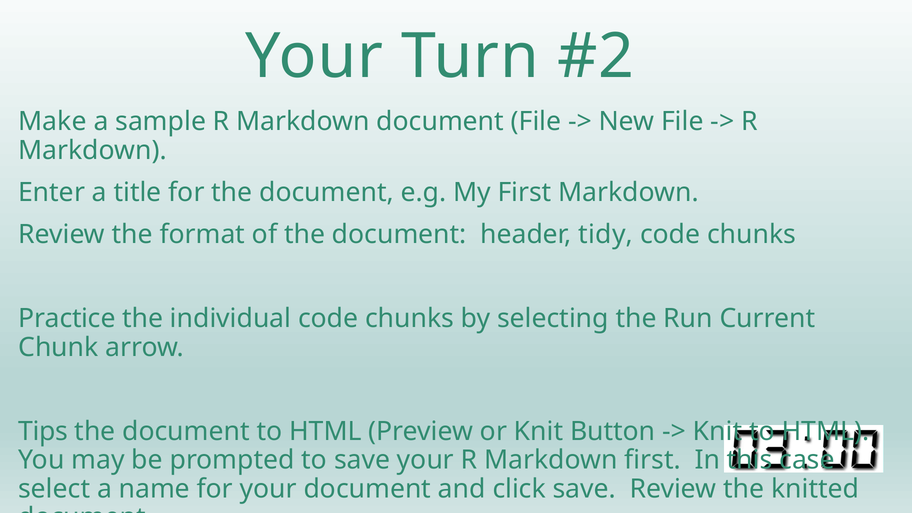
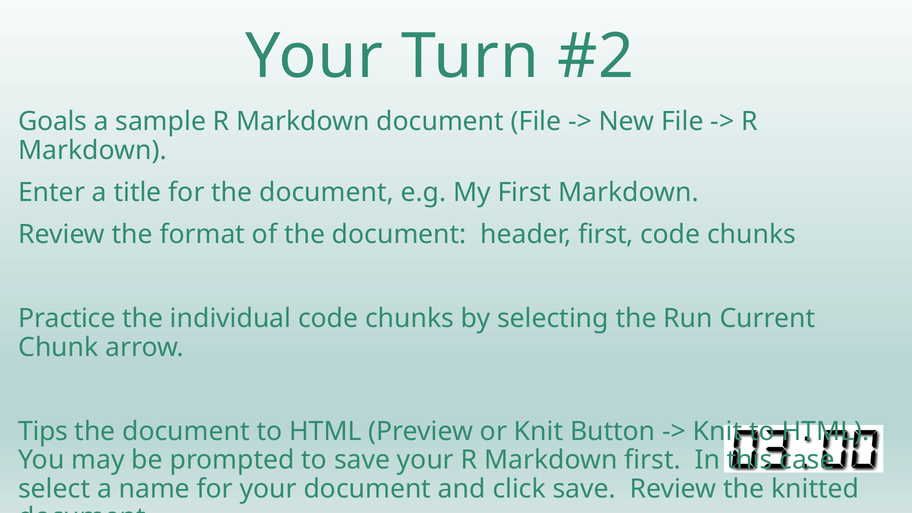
Make: Make -> Goals (53, 122)
header tidy: tidy -> first (606, 235)
